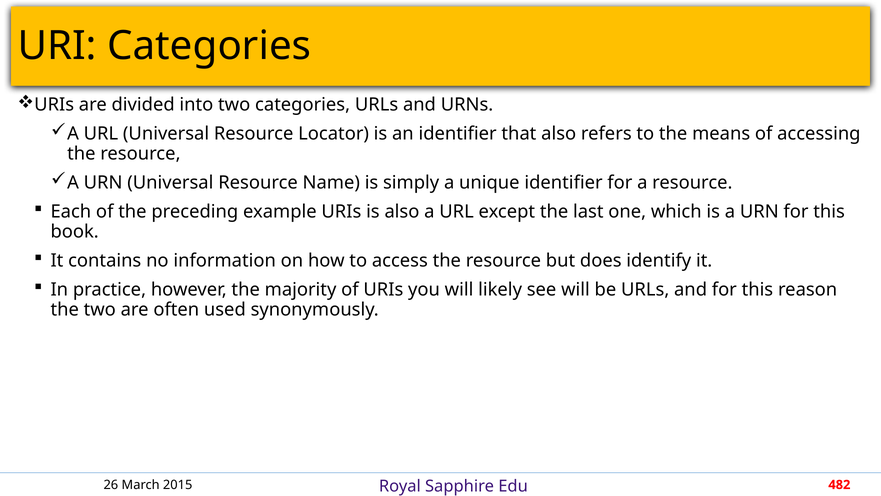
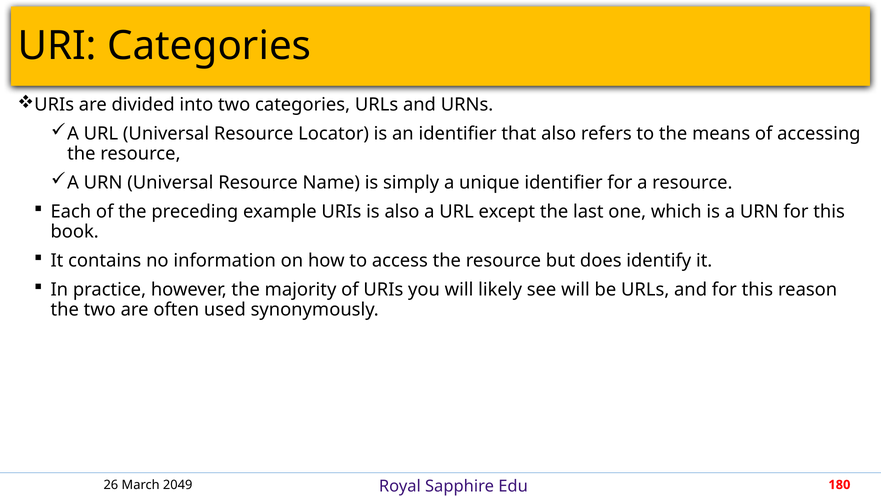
2015: 2015 -> 2049 (178, 484)
482: 482 -> 180 (839, 484)
